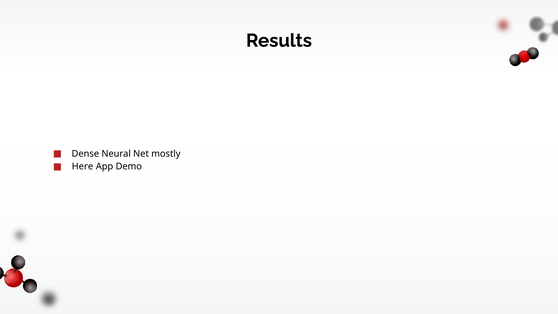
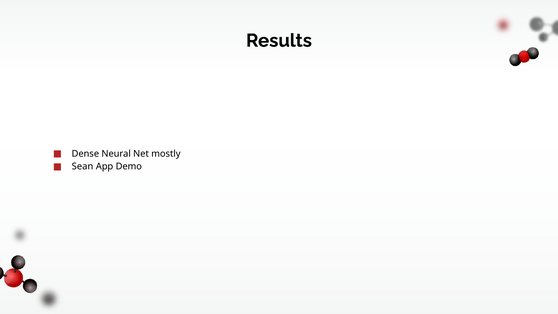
Here: Here -> Sean (82, 166)
